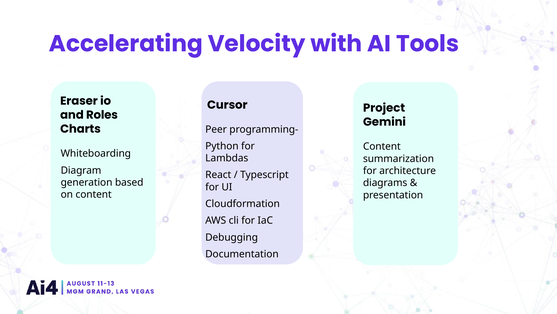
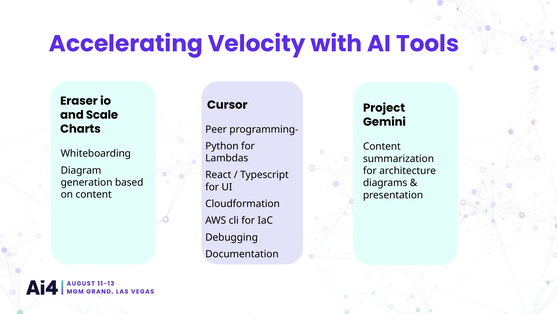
Roles: Roles -> Scale (102, 115)
